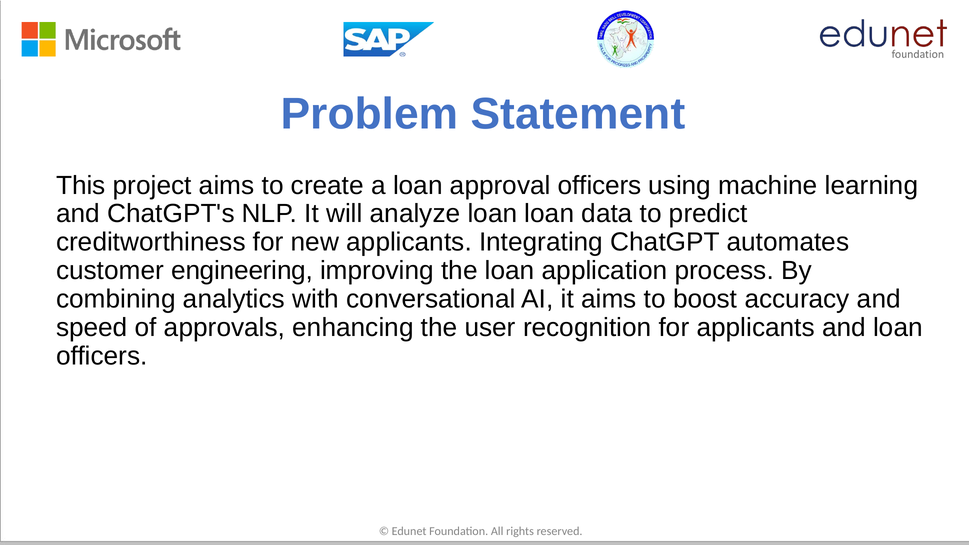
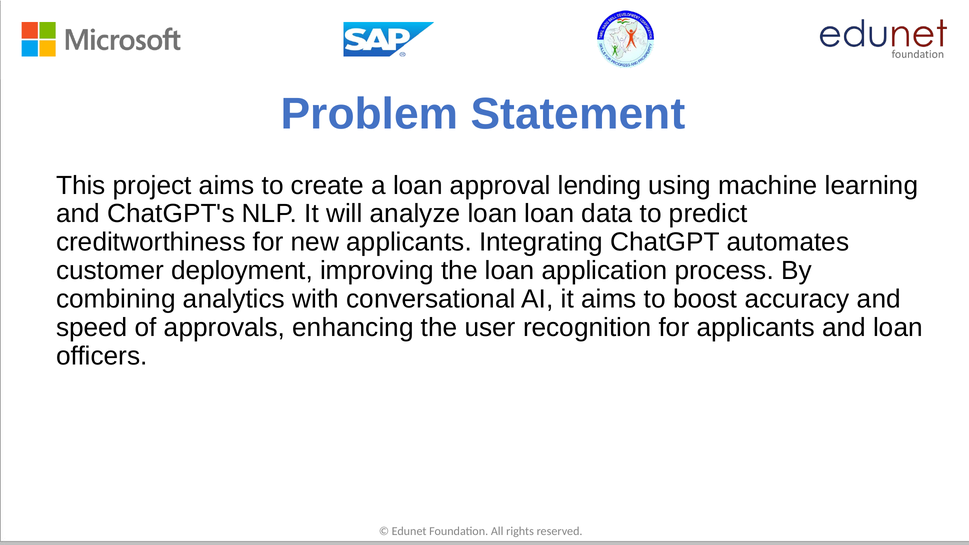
approval officers: officers -> lending (600, 185)
engineering: engineering -> deployment (242, 271)
